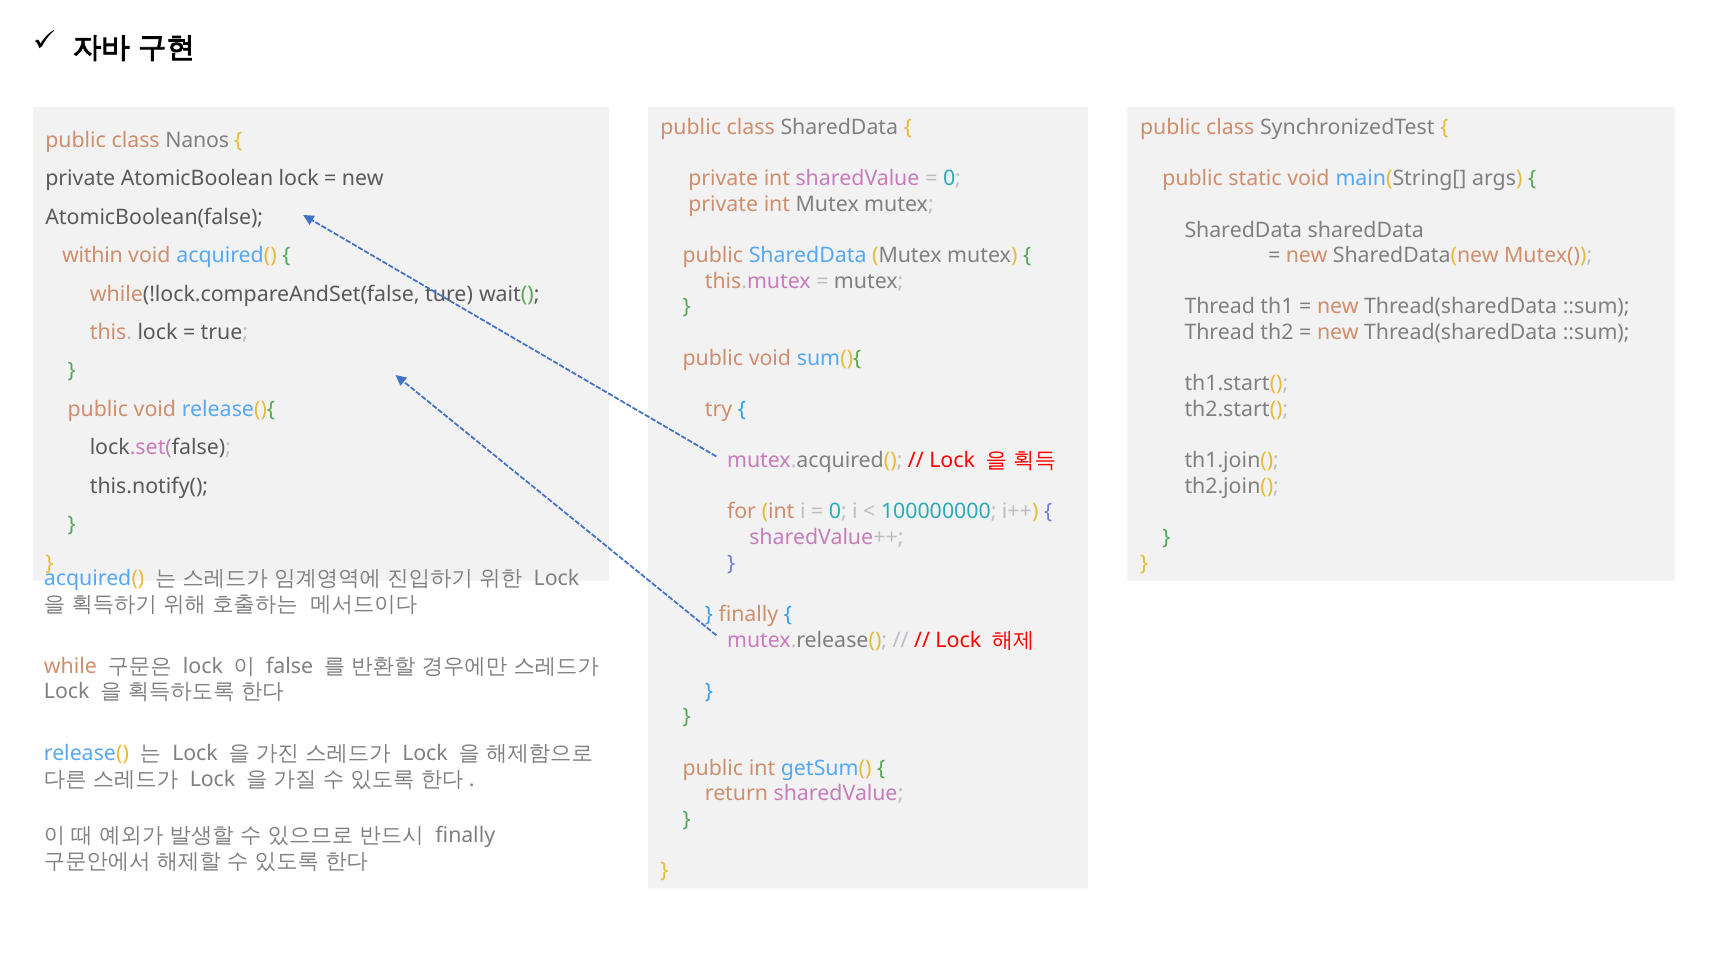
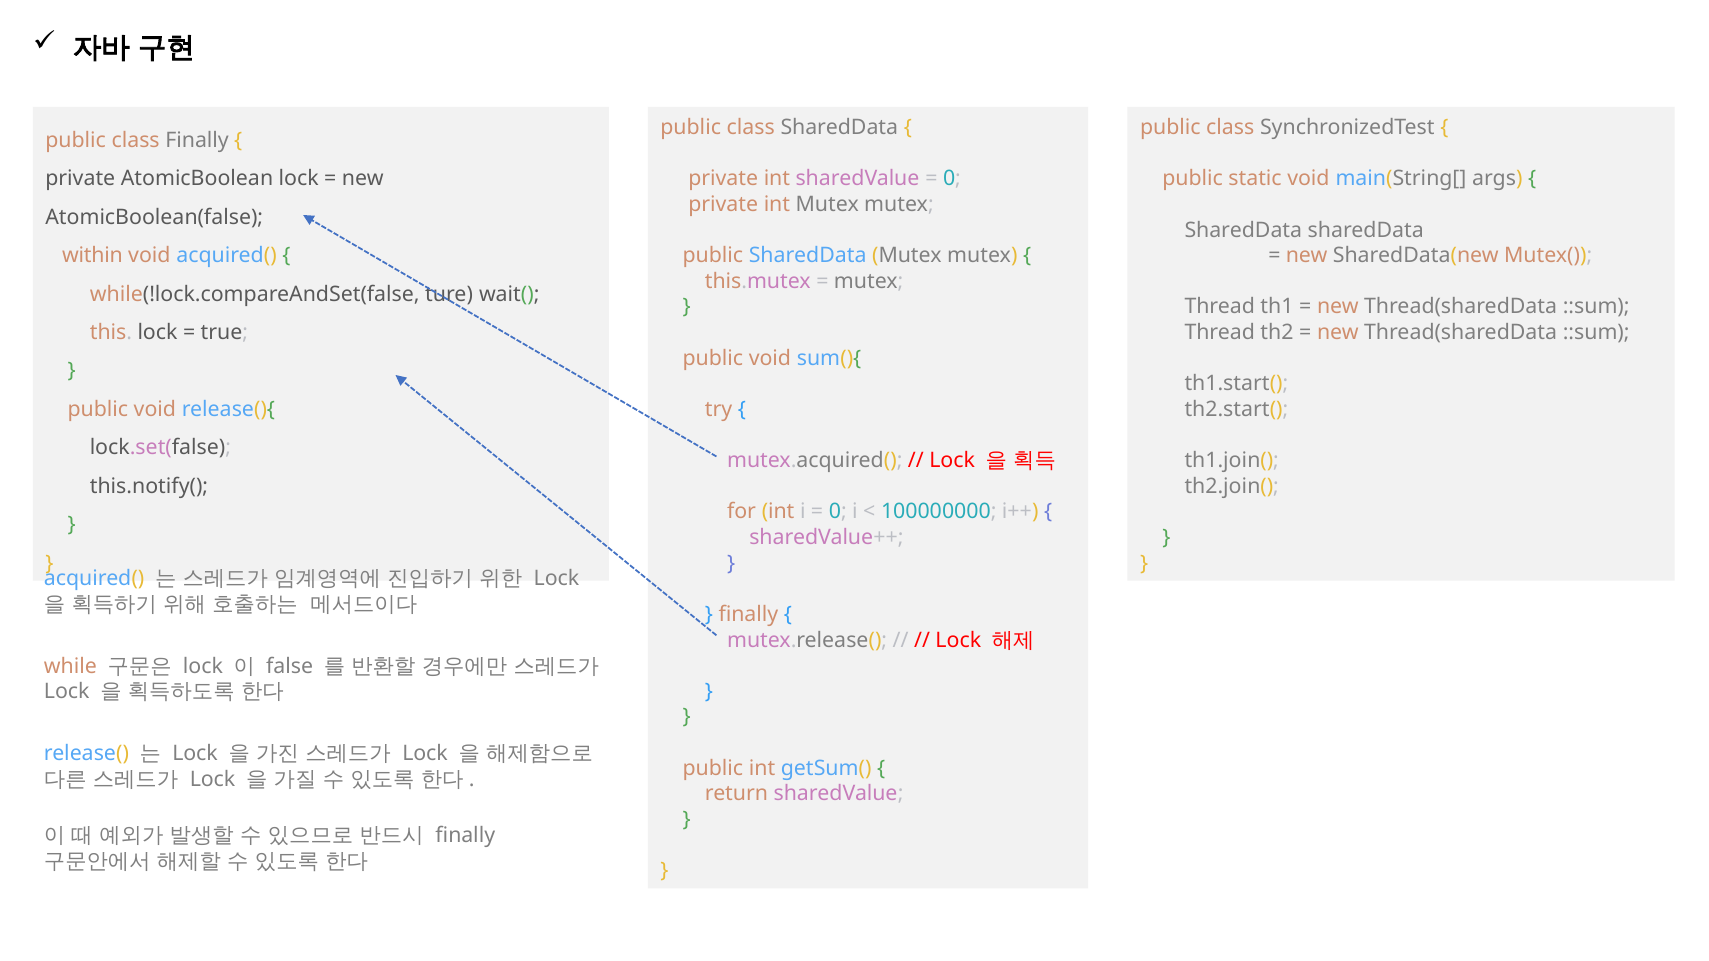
class Nanos: Nanos -> Finally (197, 140)
